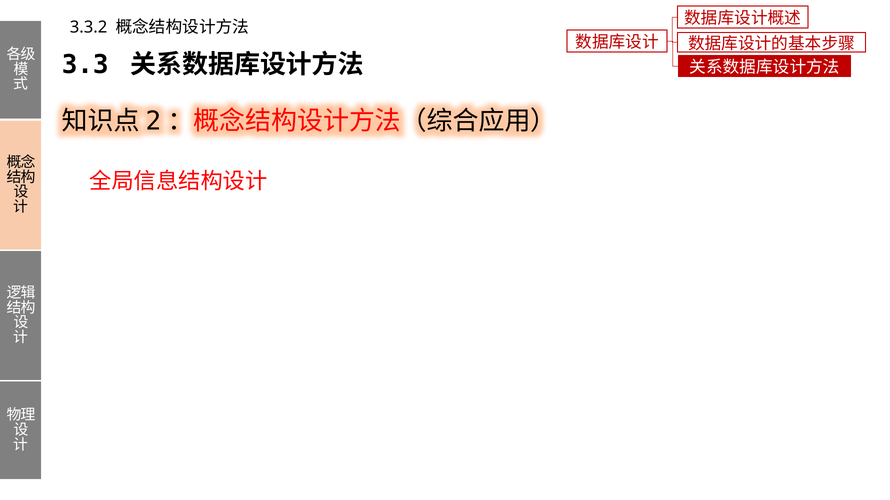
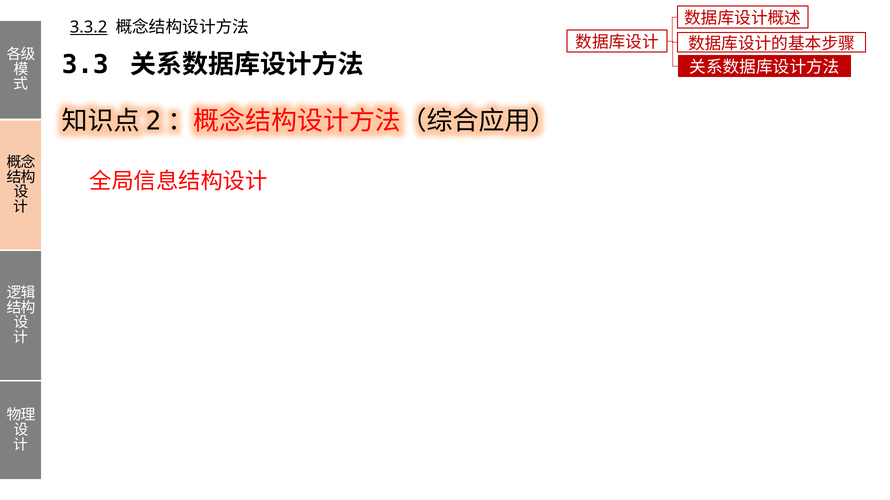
3.3.2 underline: none -> present (89, 27)
